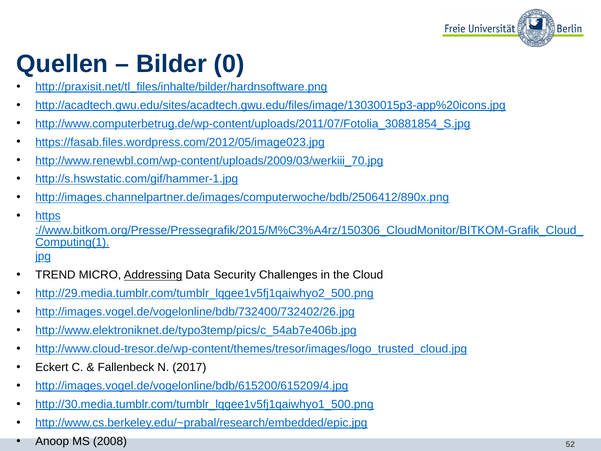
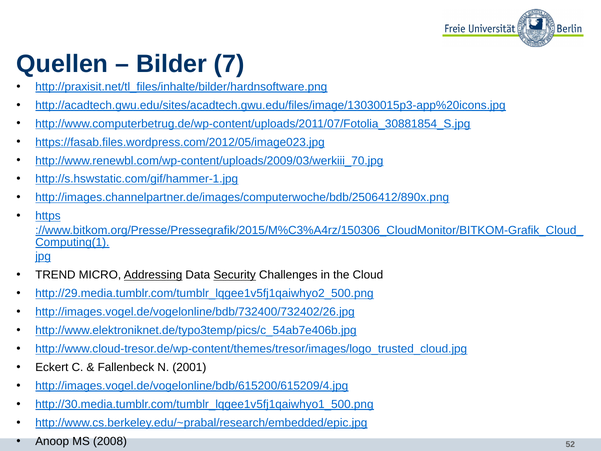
0: 0 -> 7 (229, 64)
Security underline: none -> present (235, 275)
2017: 2017 -> 2001 (189, 367)
